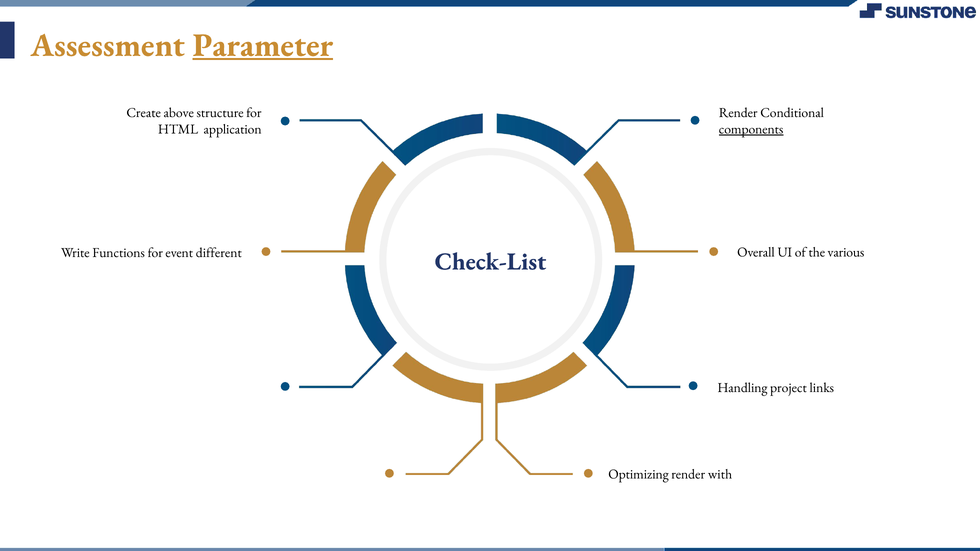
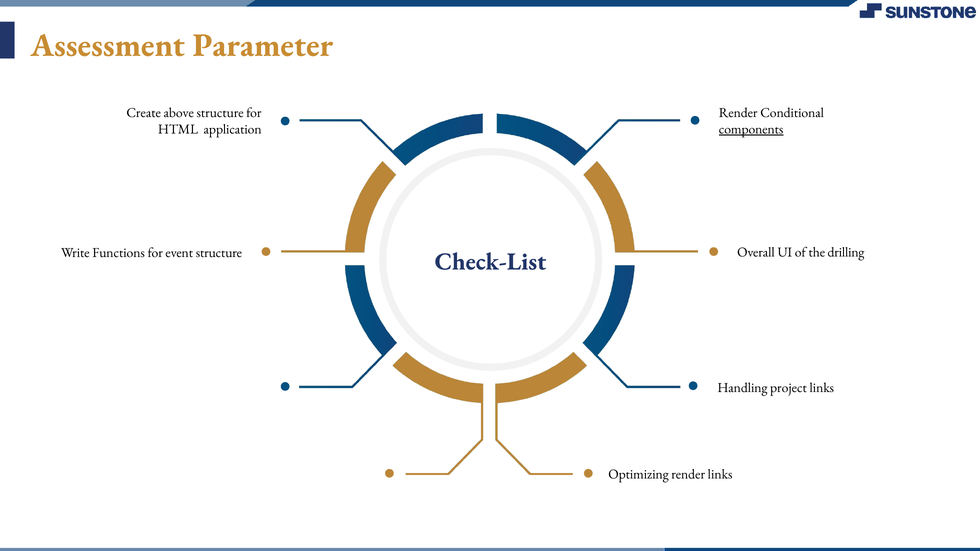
Parameter underline: present -> none (263, 45)
event different: different -> structure (219, 253)
various: various -> drilling (846, 253)
render with: with -> links (720, 474)
